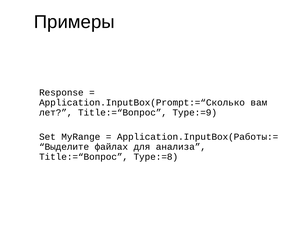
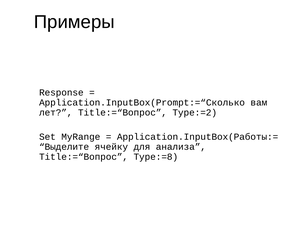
Type:=9: Type:=9 -> Type:=2 (195, 113)
файлах: файлах -> ячейку (111, 147)
